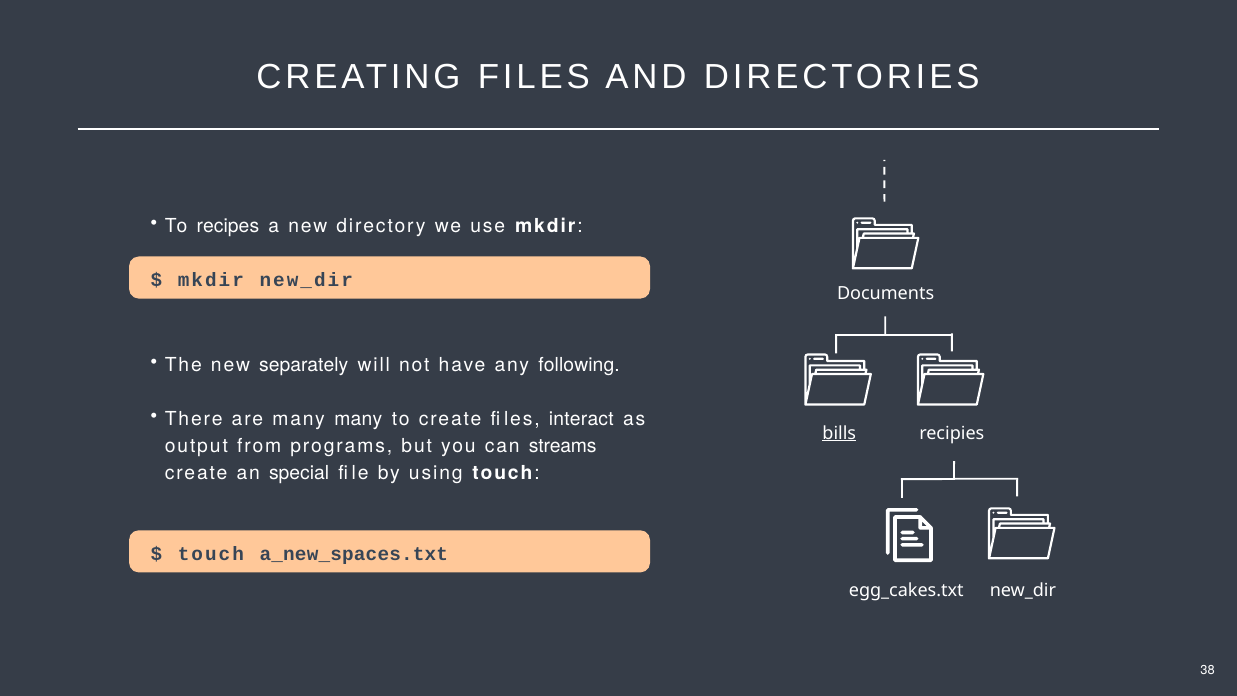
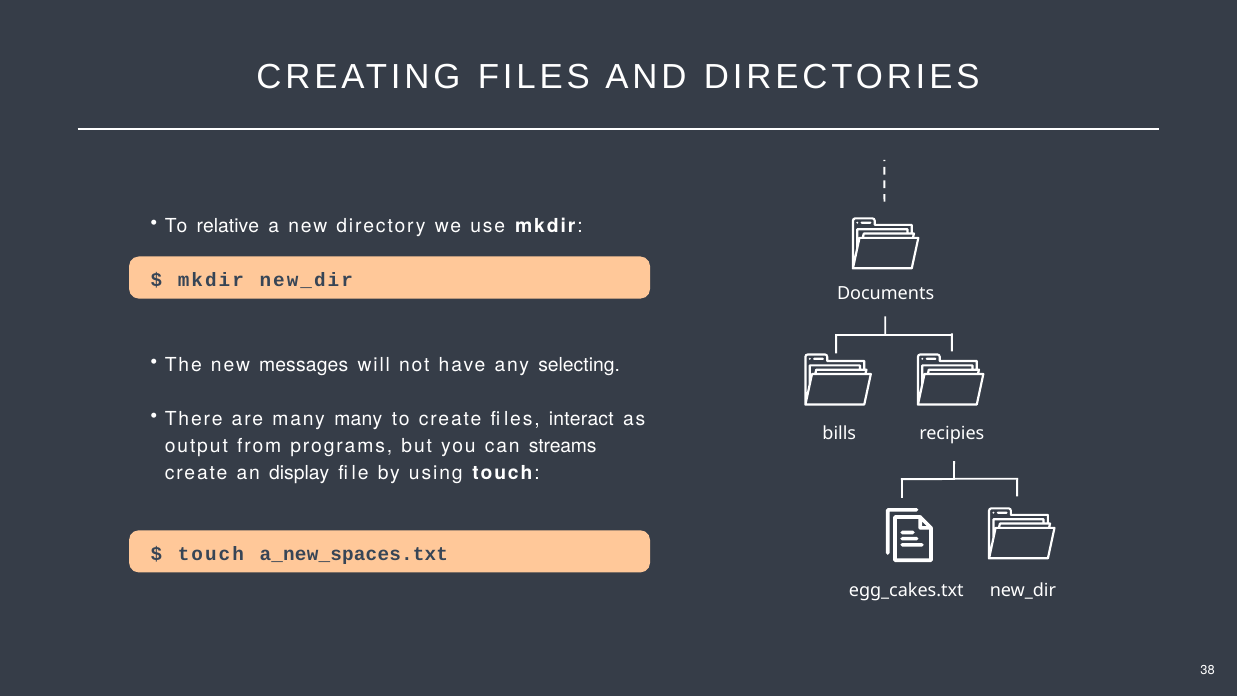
recipes: recipes -> relative (228, 226)
separately: separately -> messages (304, 365)
following: following -> selecting (579, 365)
bills underline: present -> none (839, 433)
special: special -> display (299, 473)
